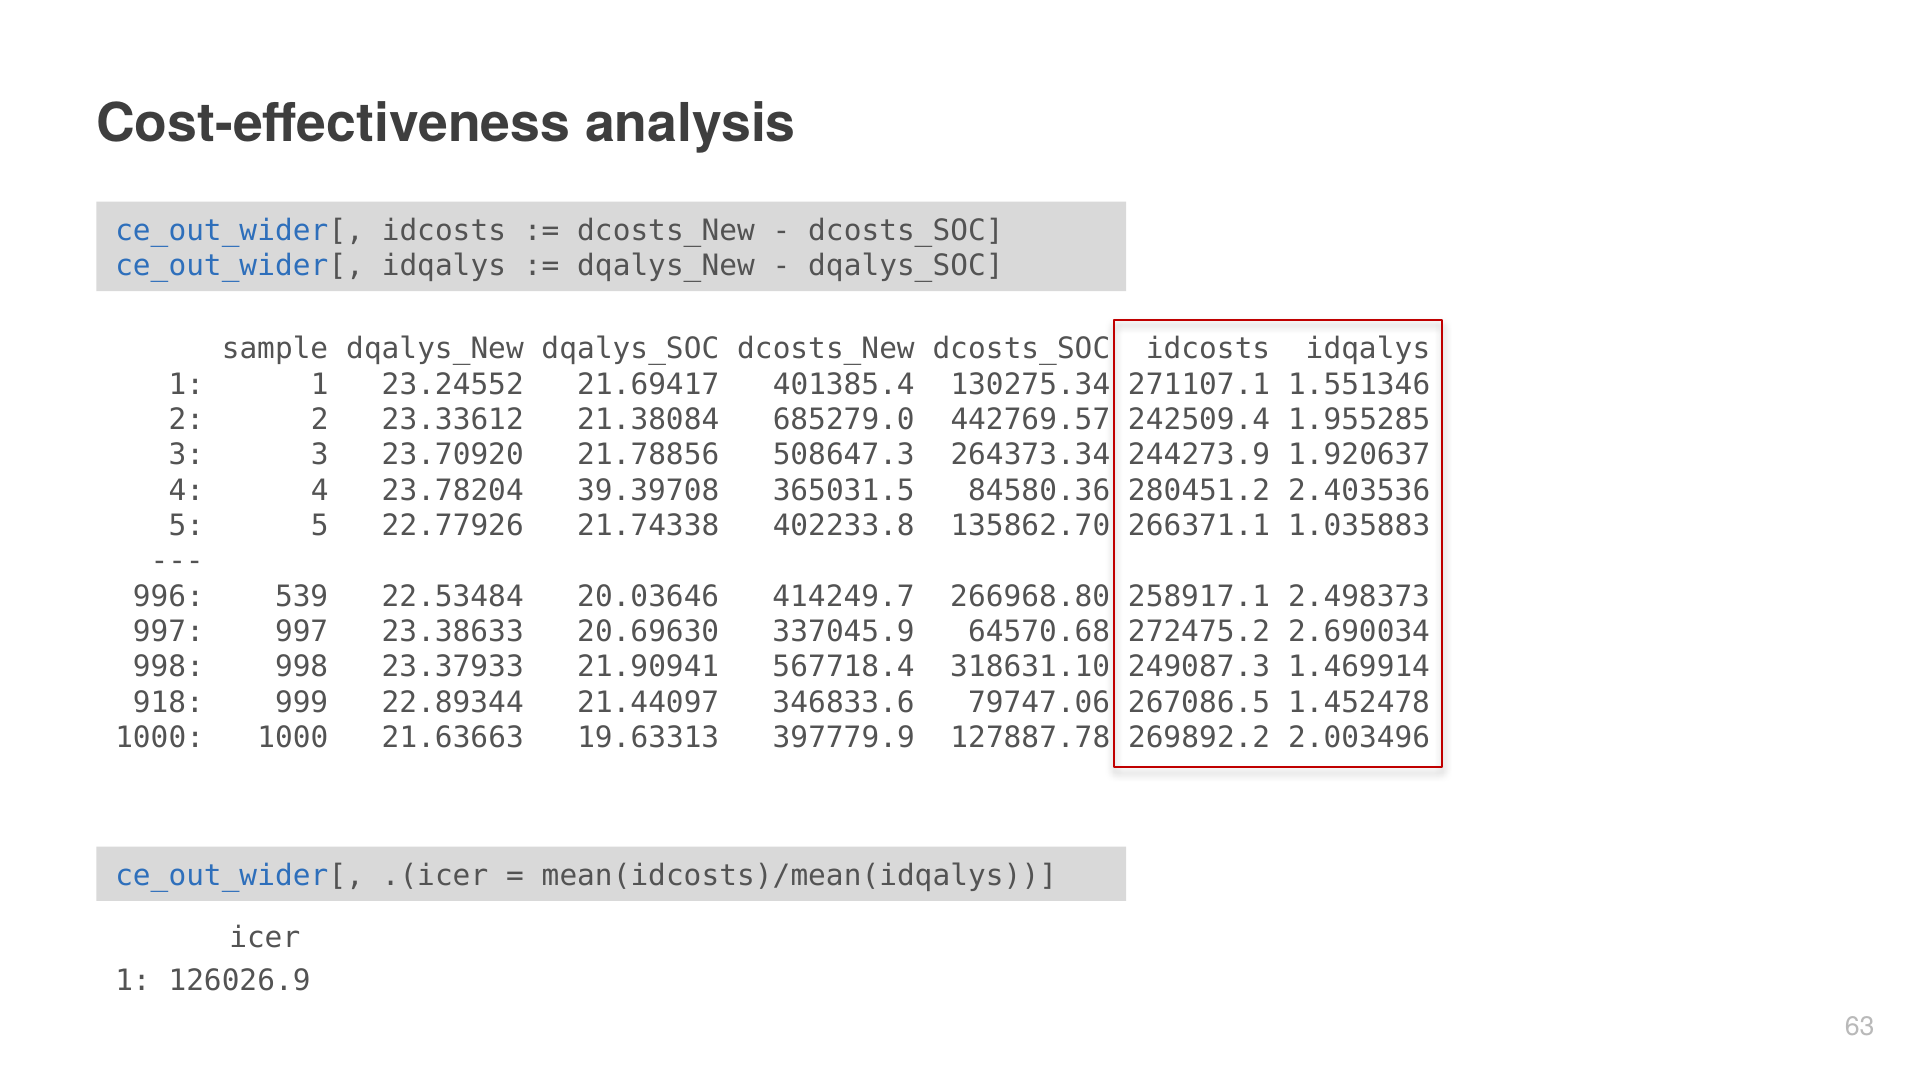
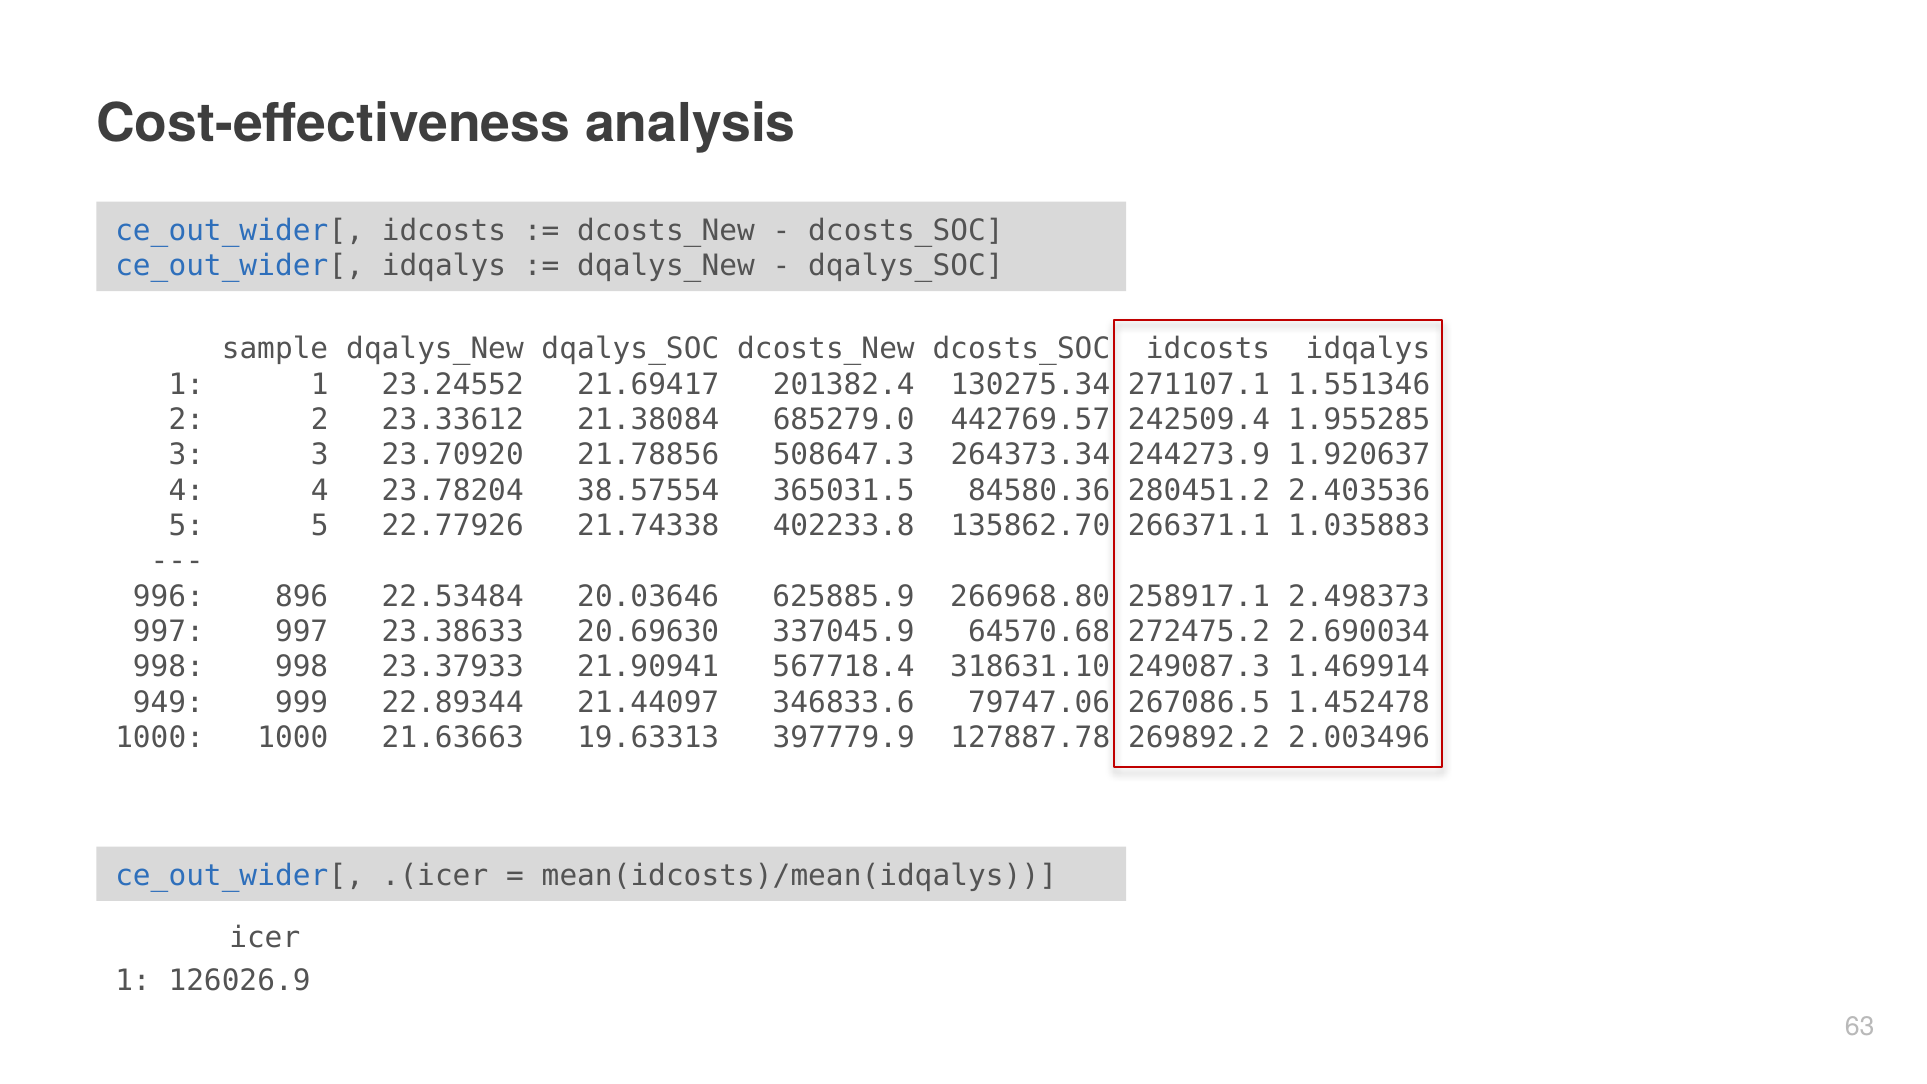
401385.4: 401385.4 -> 201382.4 (844, 384)
39.39708: 39.39708 -> 38.57554 (648, 490)
539: 539 -> 896 (302, 597)
414249.7: 414249.7 -> 625885.9 (844, 597)
918: 918 -> 949 (168, 703)
